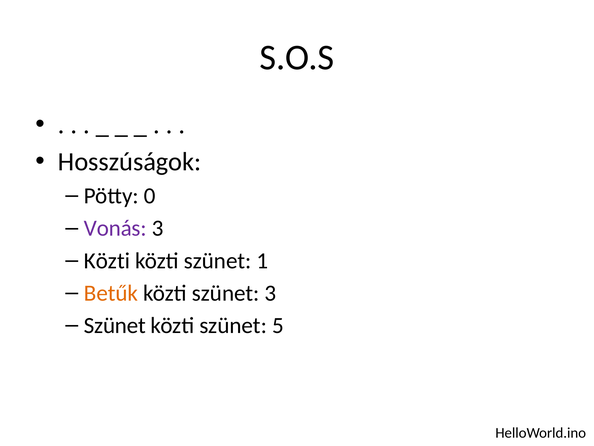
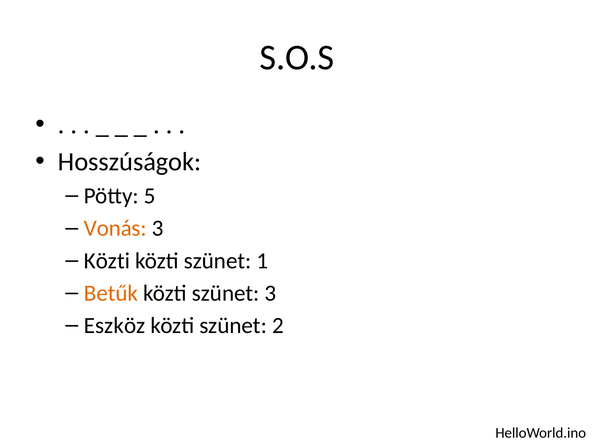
0: 0 -> 5 (150, 196)
Vonás colour: purple -> orange (115, 228)
Szünet: Szünet -> Eszköz (115, 325)
5: 5 -> 2 (278, 325)
